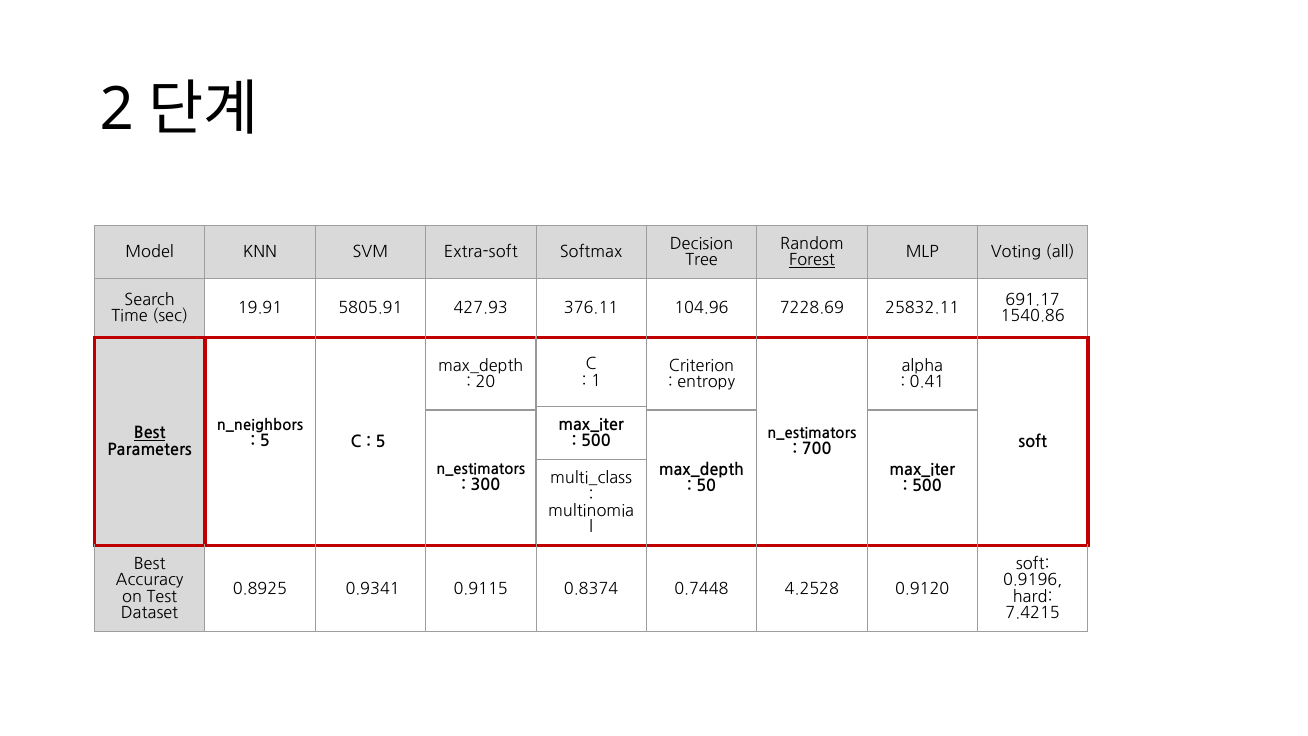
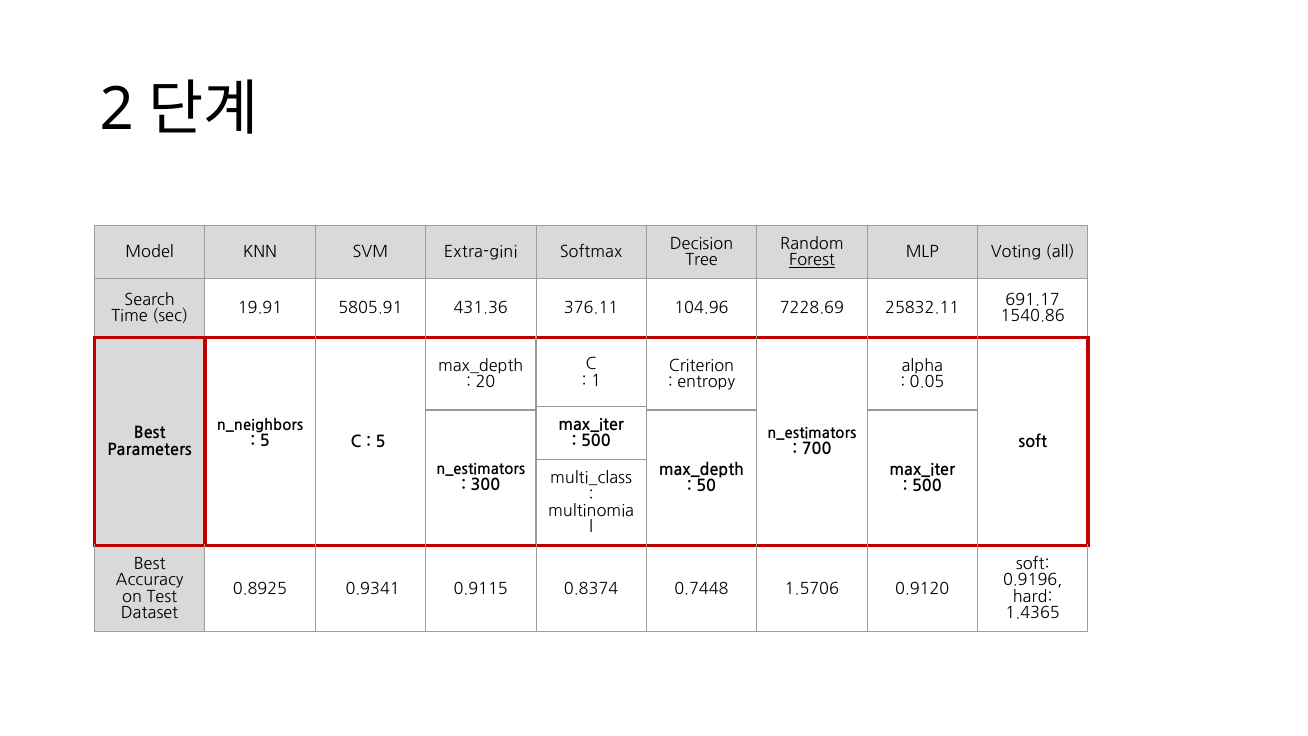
Extra-soft: Extra-soft -> Extra-gini (481, 252)
427.93: 427.93 -> 431.36 (481, 308)
0.41: 0.41 -> 0.05 (927, 382)
Best underline: present -> none (150, 433)
4.2528: 4.2528 -> 1.5706 (812, 589)
7.4215: 7.4215 -> 1.4365 (1033, 613)
